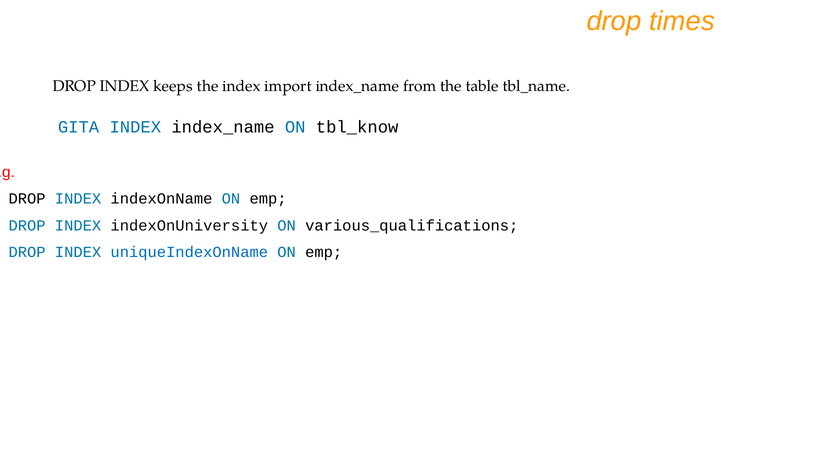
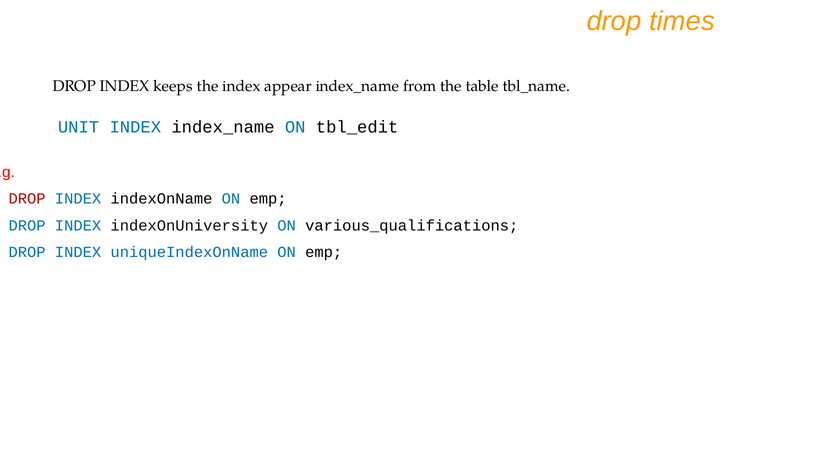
import: import -> appear (288, 86)
GITA: GITA -> UNIT (79, 127)
tbl_know: tbl_know -> tbl_edit (357, 127)
DROP colour: black -> red (27, 199)
